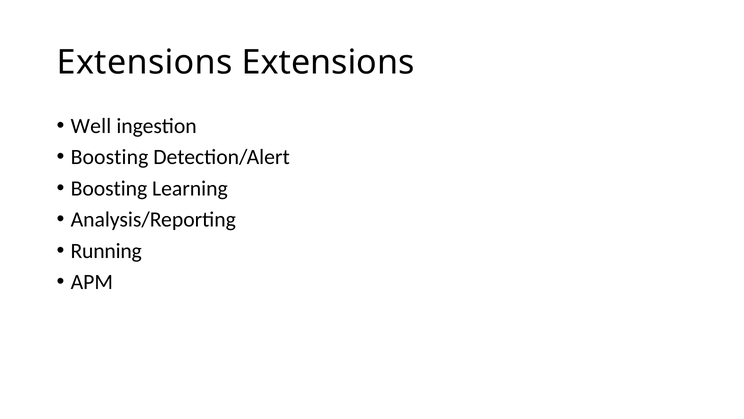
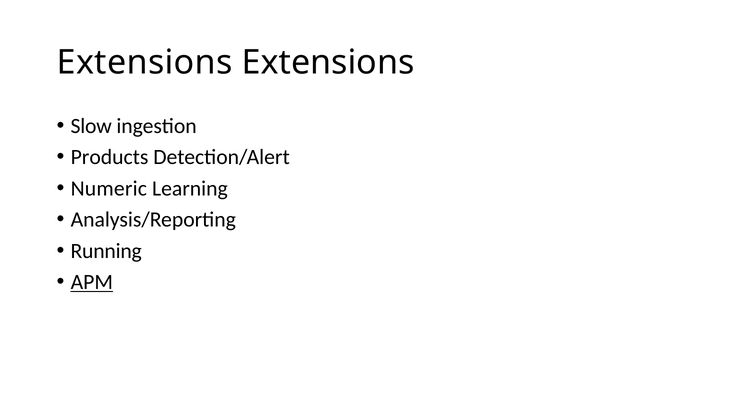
Well: Well -> Slow (91, 126)
Boosting: Boosting -> Products (110, 157)
Boosting: Boosting -> Numeric (109, 188)
APM underline: none -> present (92, 282)
